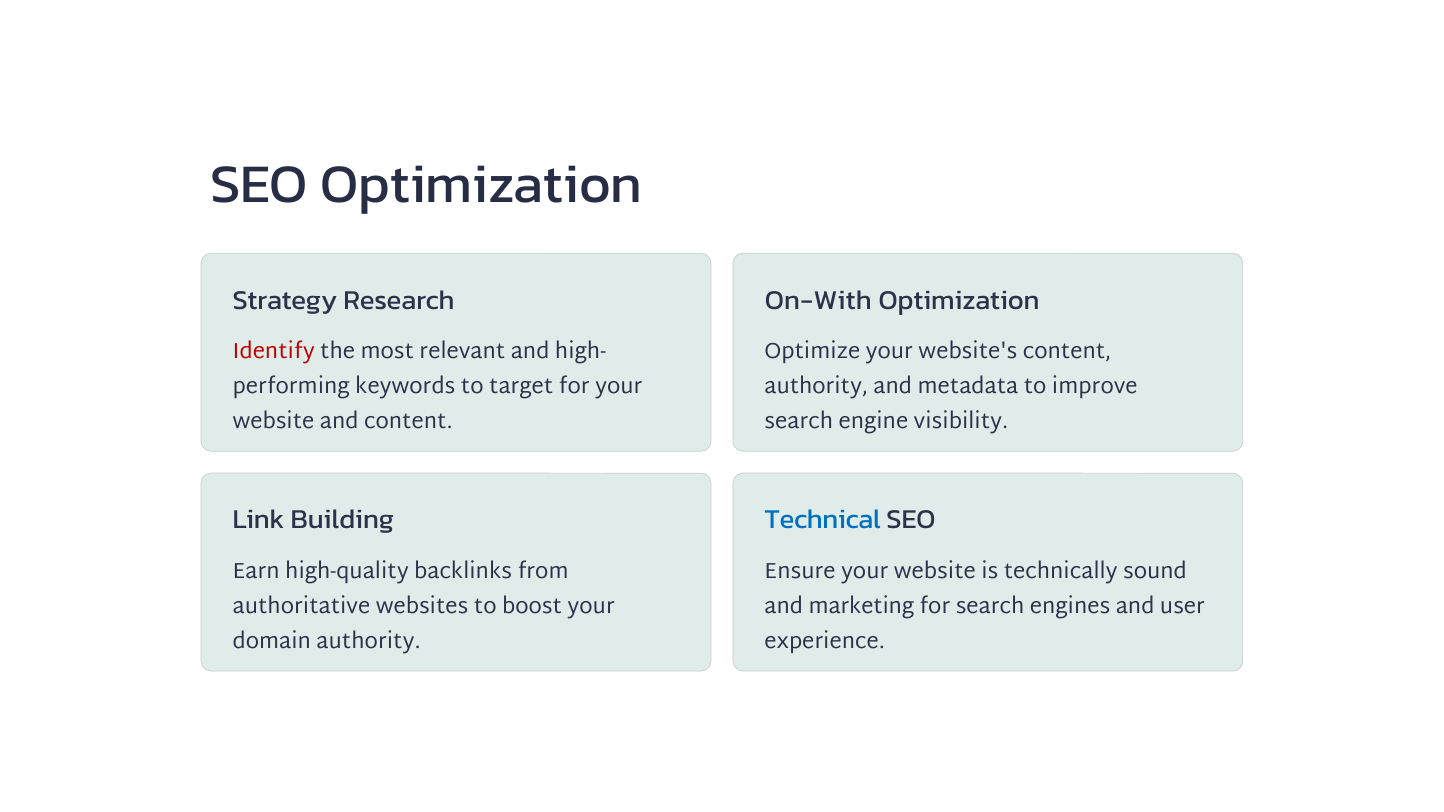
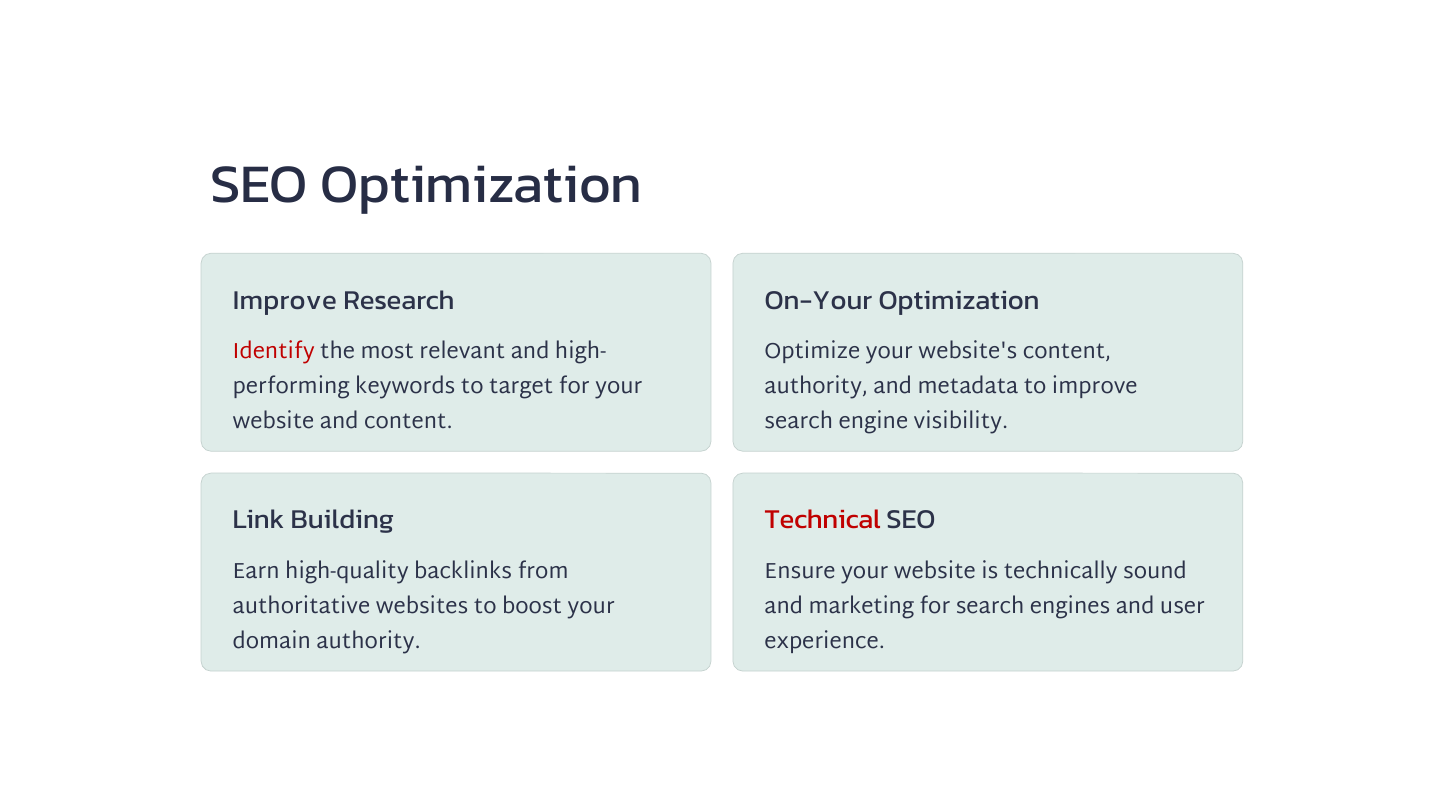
Strategy: Strategy -> Improve (285, 300)
On-With: On-With -> On-Your (818, 300)
Technical colour: blue -> red (823, 520)
